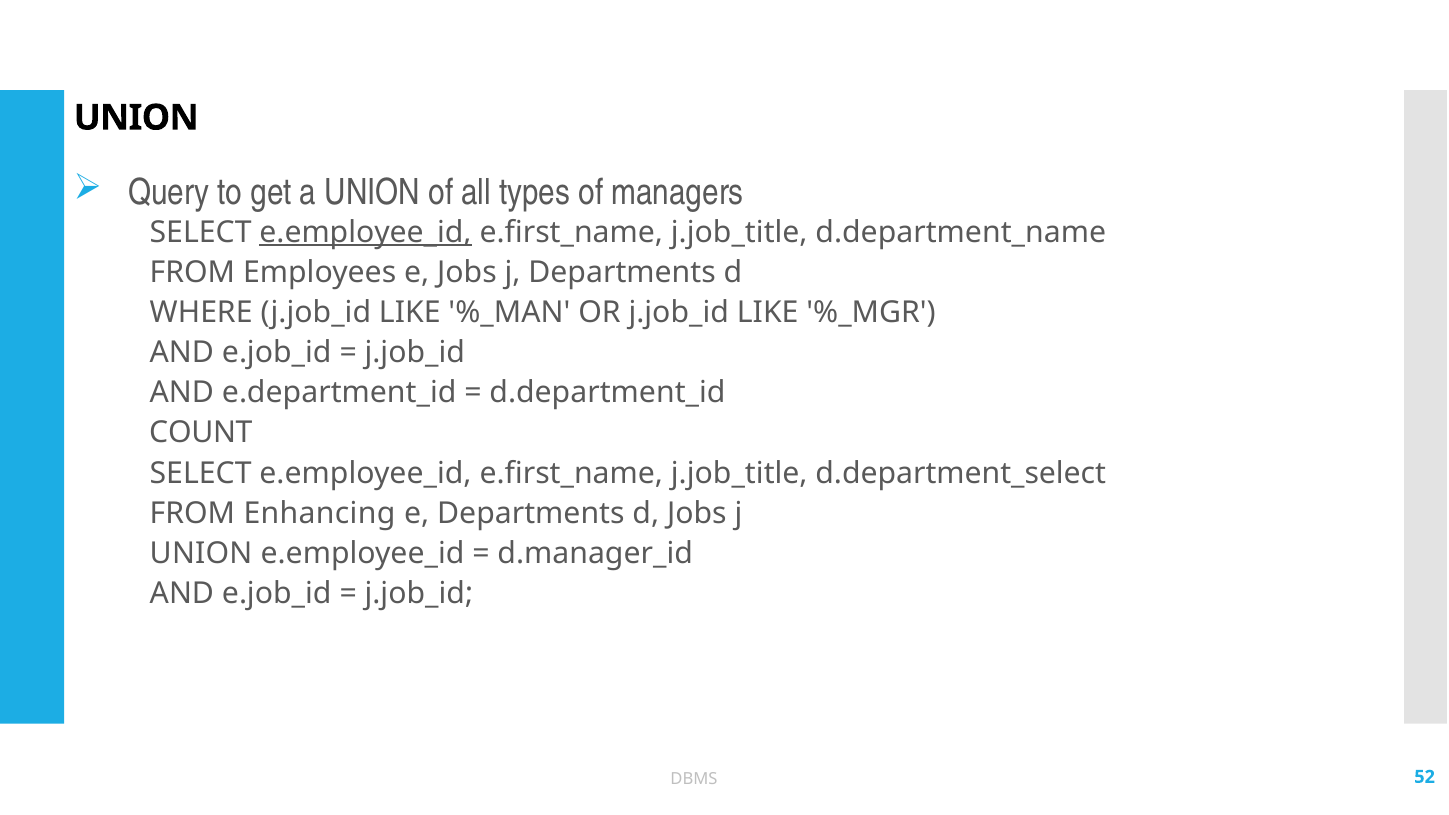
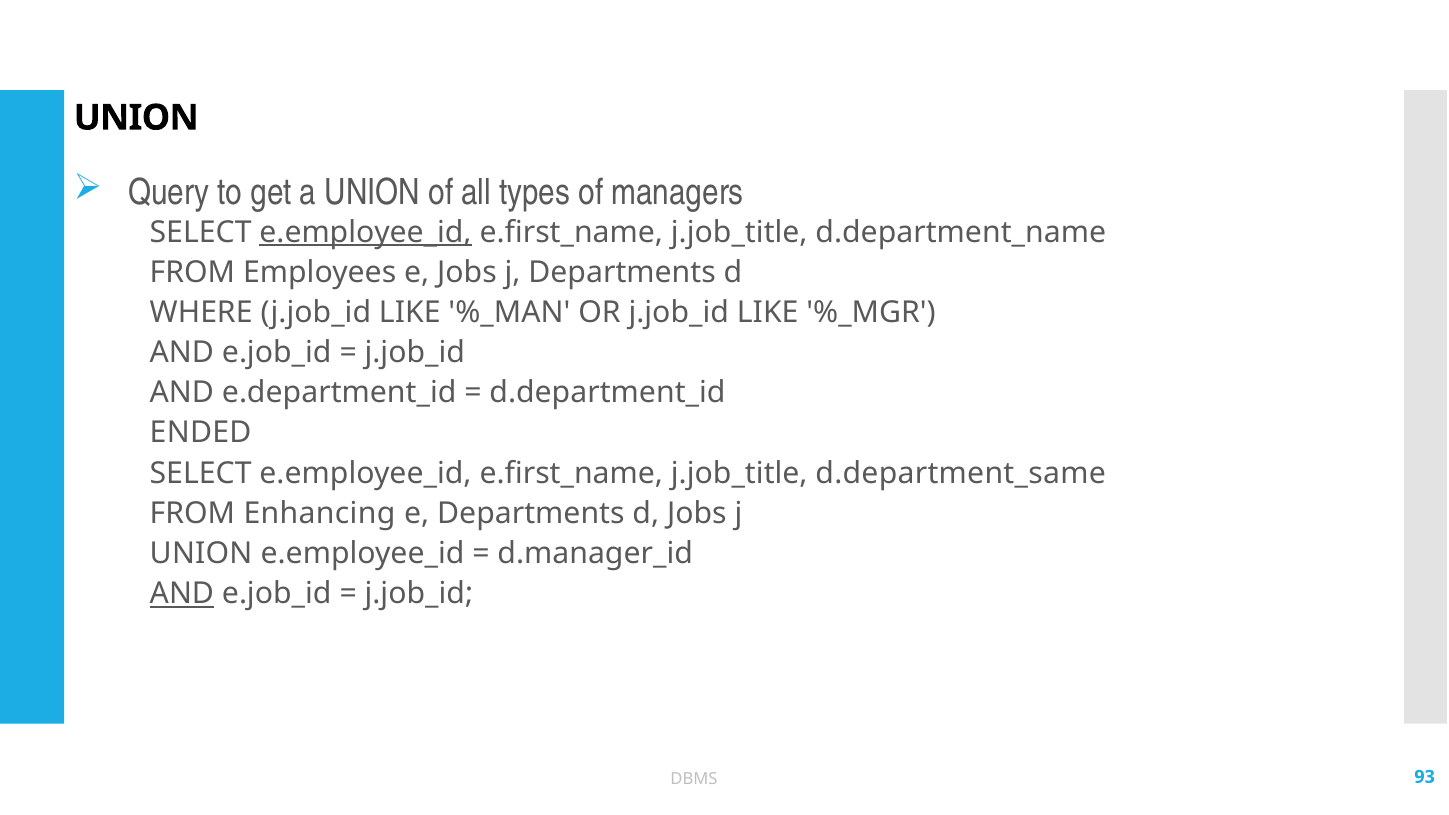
COUNT: COUNT -> ENDED (201, 433)
d.department_select: d.department_select -> d.department_same (961, 473)
AND underline: none -> present (182, 594)
52: 52 -> 93 (1425, 777)
